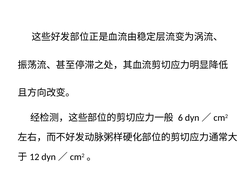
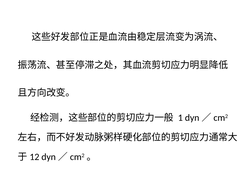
6: 6 -> 1 (180, 118)
